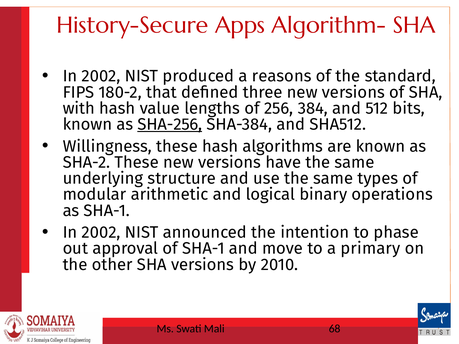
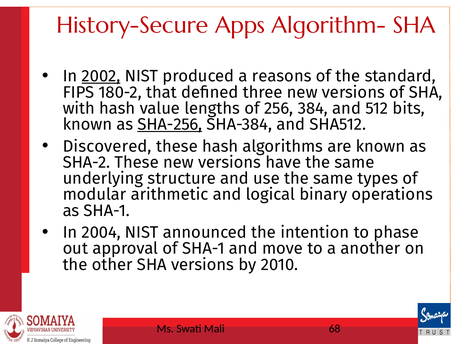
2002 underline: none -> present (101, 76)
Willingness: Willingness -> Discovered (107, 146)
2002: 2002 -> 2004 (101, 233)
primary: primary -> another (370, 249)
